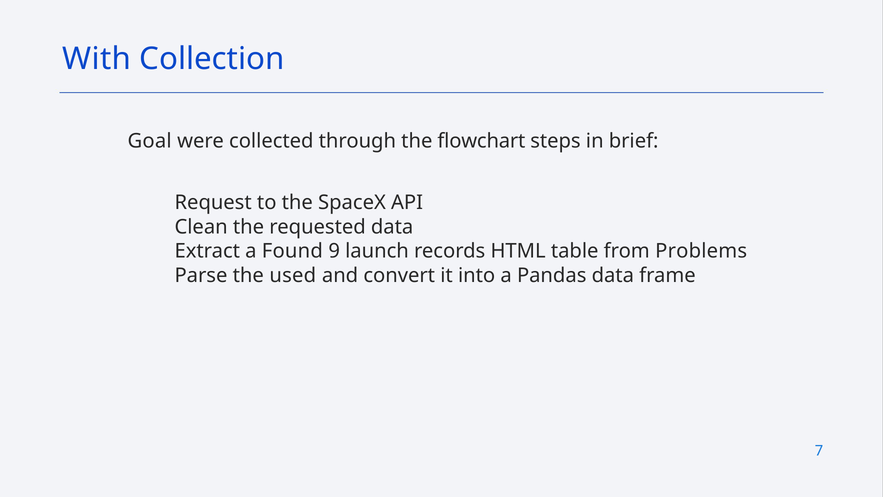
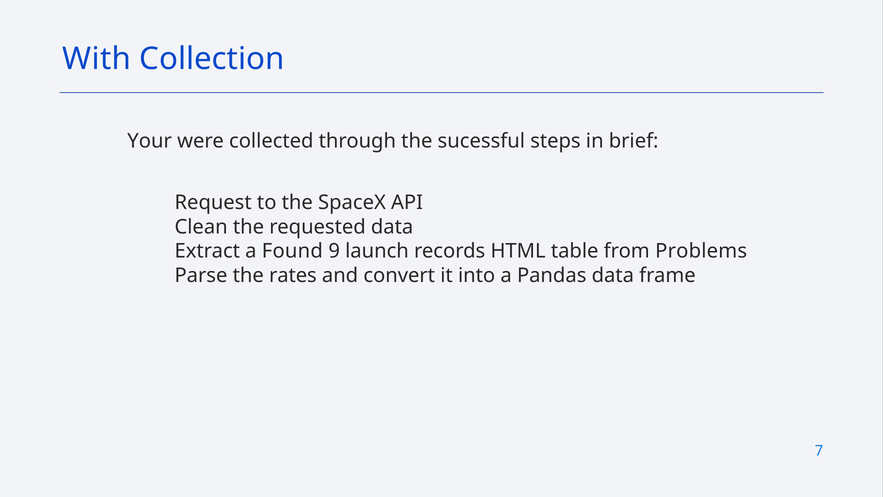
Goal: Goal -> Your (150, 141)
flowchart: flowchart -> sucessful (481, 141)
used: used -> rates (293, 275)
